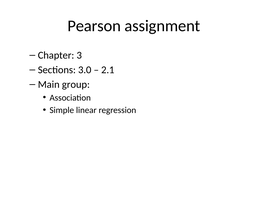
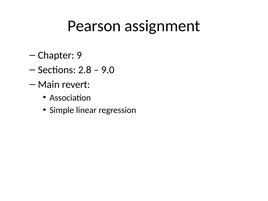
3: 3 -> 9 (79, 55)
3.0: 3.0 -> 2.8 (85, 70)
2.1: 2.1 -> 9.0 (108, 70)
group: group -> revert (76, 84)
